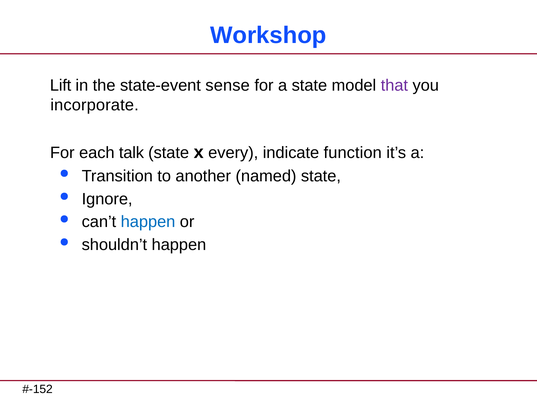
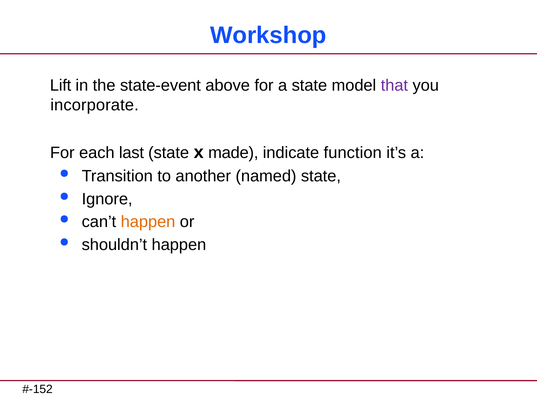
sense: sense -> above (228, 85)
talk: talk -> last (131, 153)
every: every -> made (233, 153)
happen colour: blue -> orange (148, 222)
